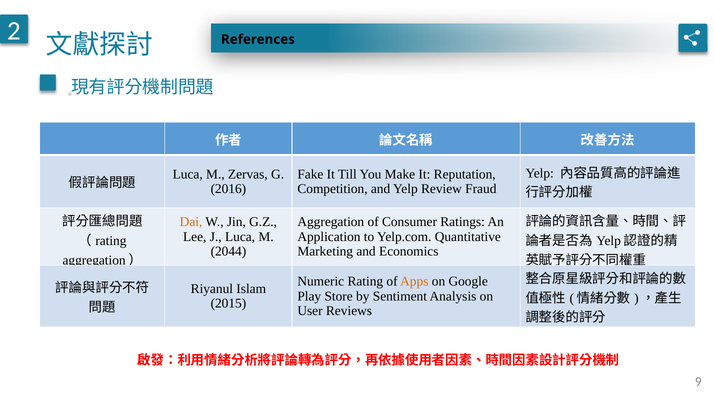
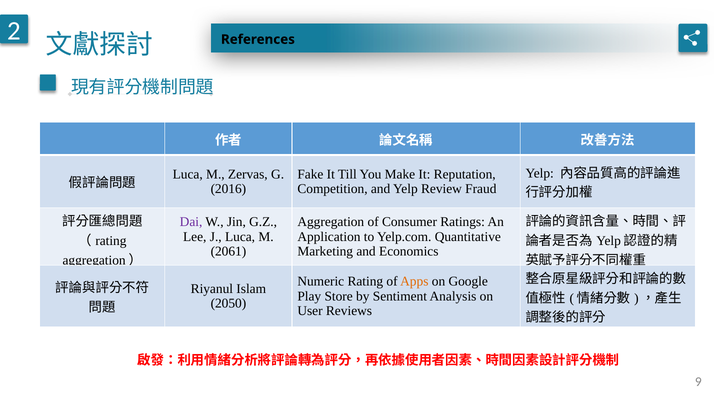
Dai colour: orange -> purple (191, 222)
2044: 2044 -> 2061 (228, 252)
2015: 2015 -> 2050 (228, 304)
